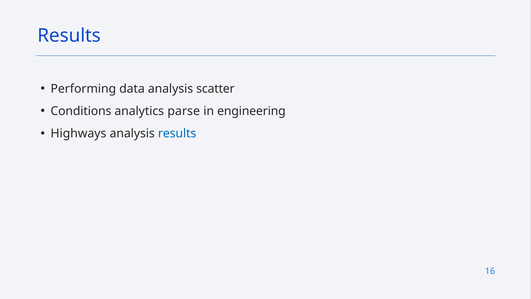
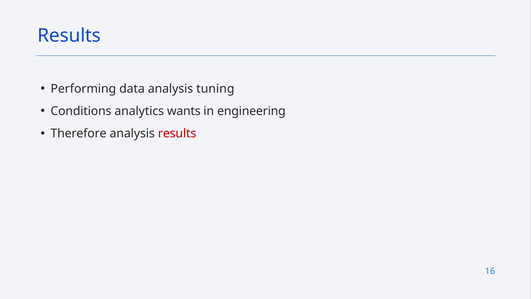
scatter: scatter -> tuning (215, 89)
parse: parse -> wants (184, 111)
Highways: Highways -> Therefore (79, 133)
results colour: blue -> red (177, 133)
